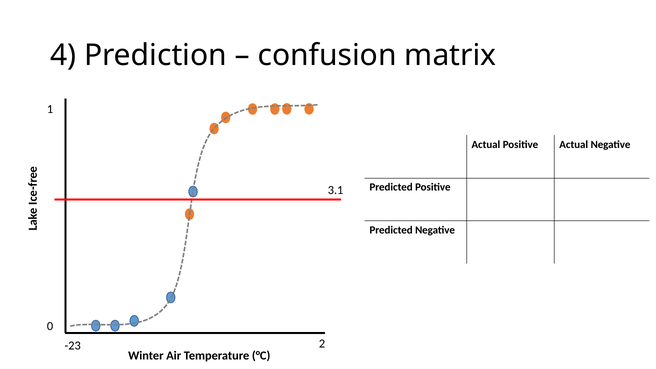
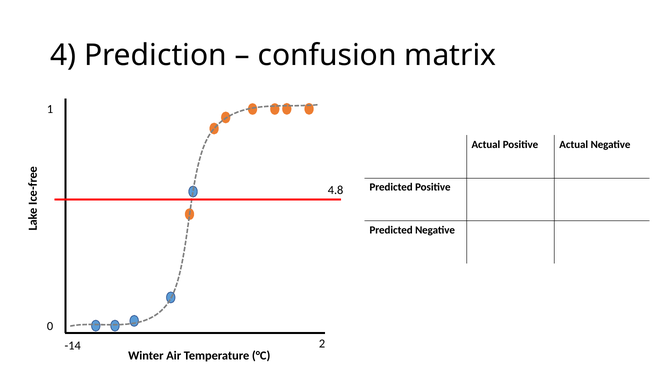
3.1: 3.1 -> 4.8 (336, 190)
-23: -23 -> -14 (73, 346)
